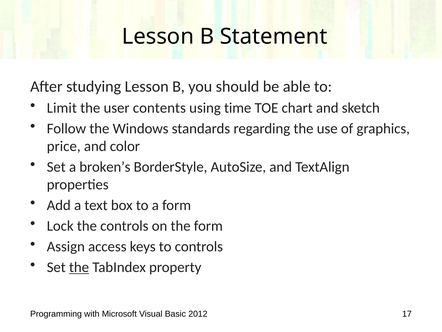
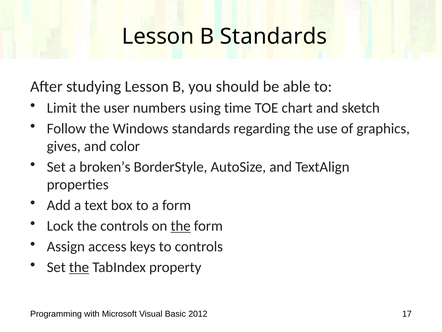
B Statement: Statement -> Standards (274, 37)
contents: contents -> numbers (159, 108)
price: price -> gives (64, 146)
the underline: none -> present (181, 226)
